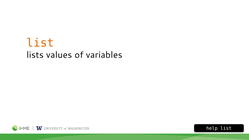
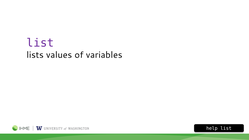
list colour: orange -> purple (40, 43)
